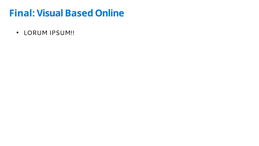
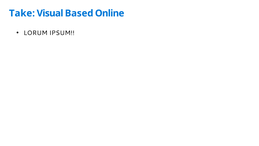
Final: Final -> Take (22, 13)
